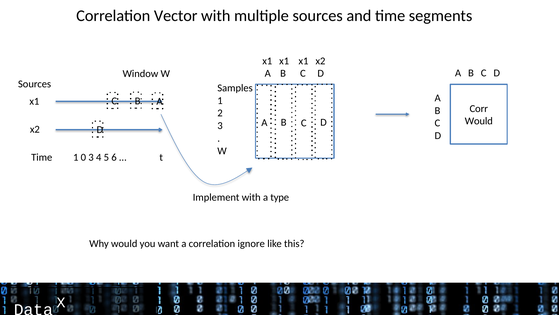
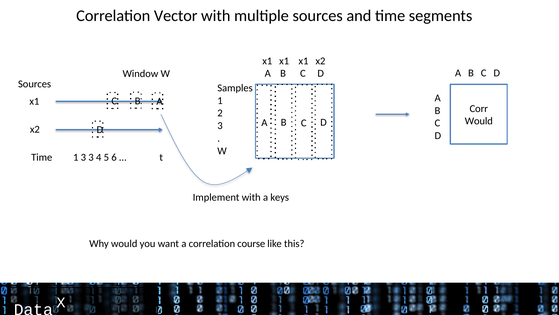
1 0: 0 -> 3 (83, 157)
type: type -> keys (280, 197)
ignore: ignore -> course (251, 243)
